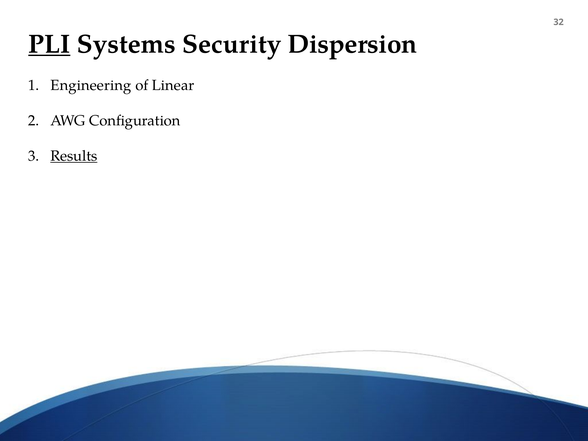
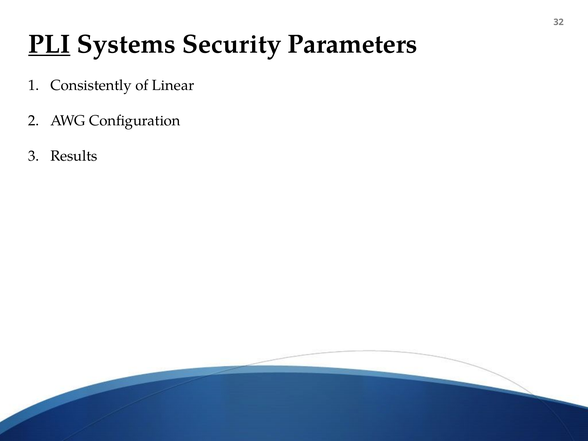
Dispersion: Dispersion -> Parameters (352, 44)
Engineering: Engineering -> Consistently (91, 85)
Results underline: present -> none (74, 156)
